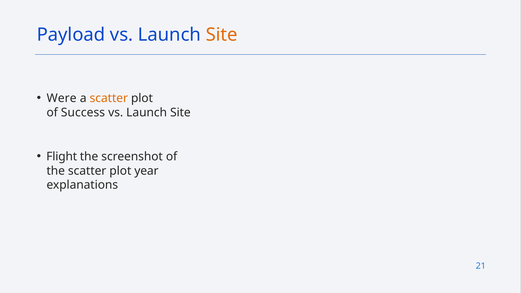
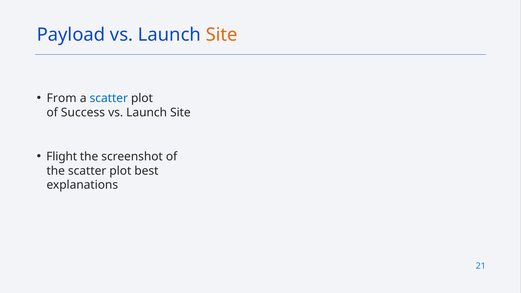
Were: Were -> From (62, 98)
scatter colour: orange -> blue (109, 98)
year: year -> best (146, 171)
